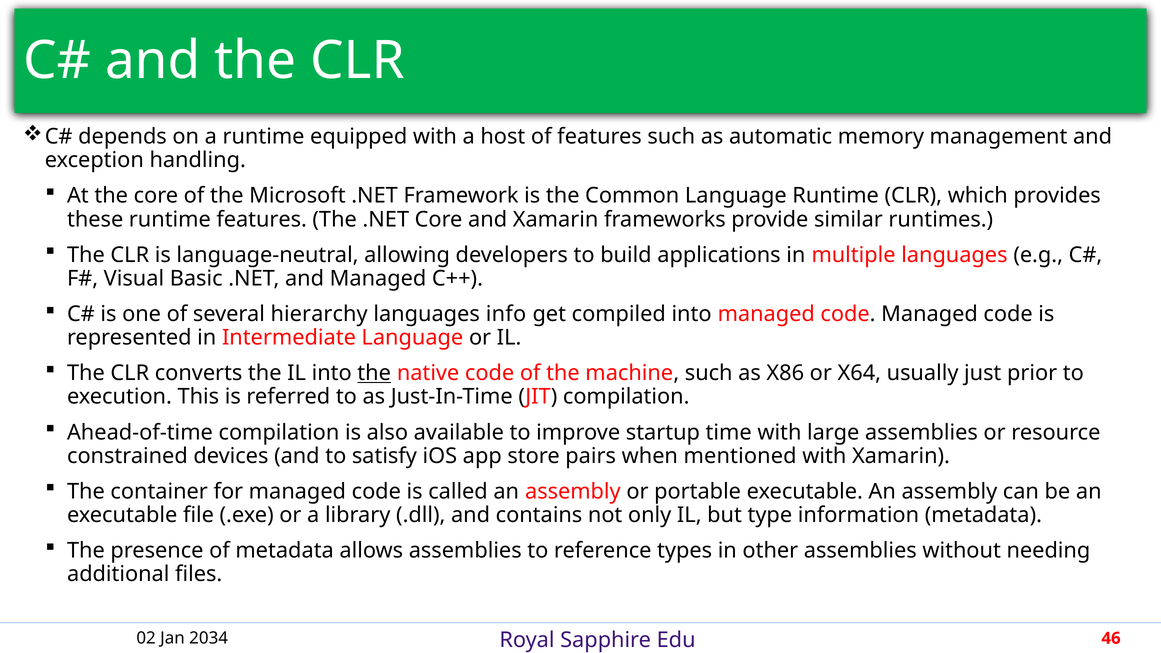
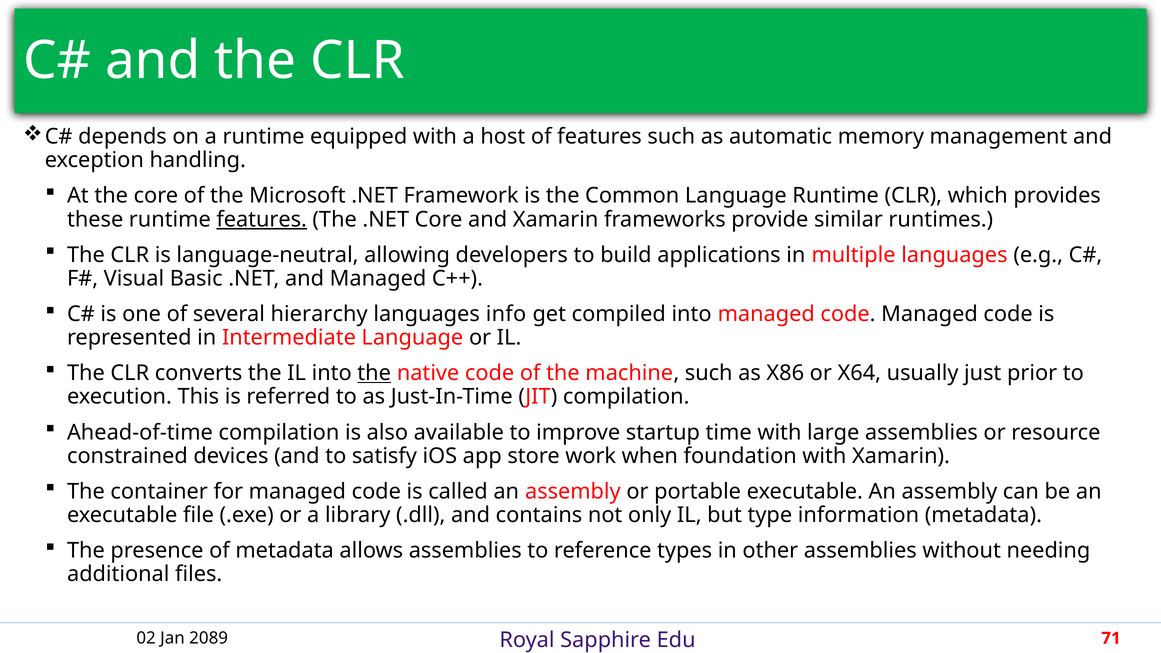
features underline: none -> present (262, 219)
pairs: pairs -> work (591, 456)
mentioned: mentioned -> foundation (740, 456)
2034: 2034 -> 2089 (209, 638)
46: 46 -> 71 (1111, 638)
